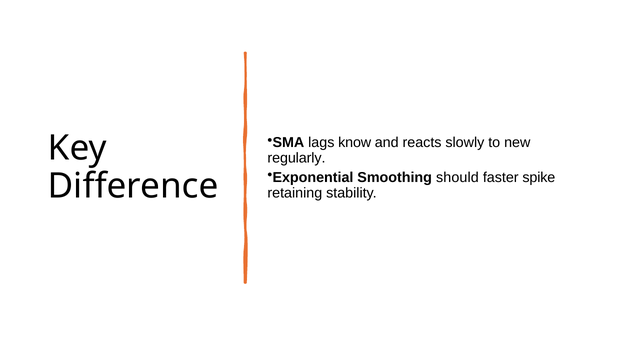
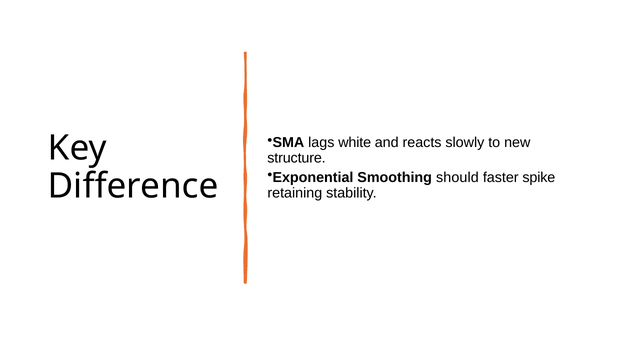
know: know -> white (355, 142)
regularly: regularly -> structure (297, 158)
